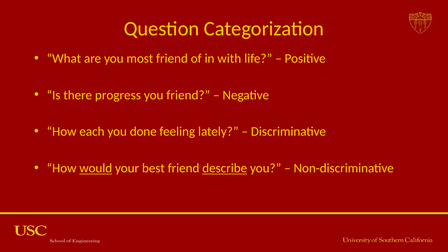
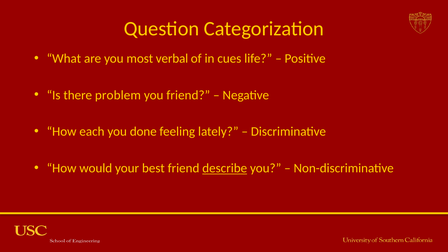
most friend: friend -> verbal (172, 58)
with: with -> cues (229, 58)
progress: progress -> problem (118, 95)
would underline: present -> none (96, 168)
